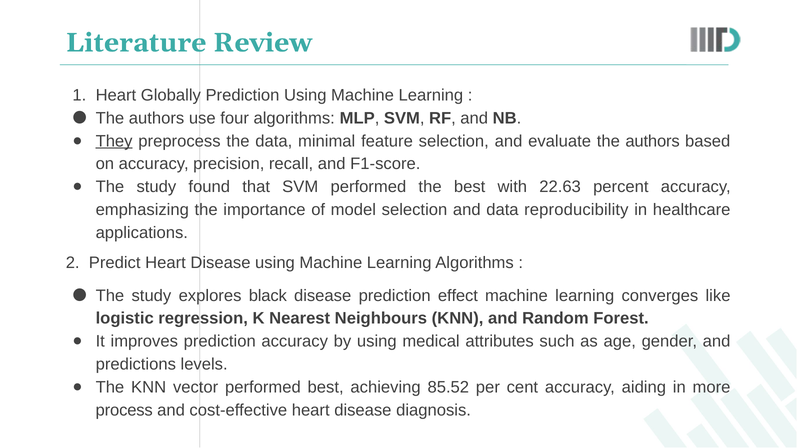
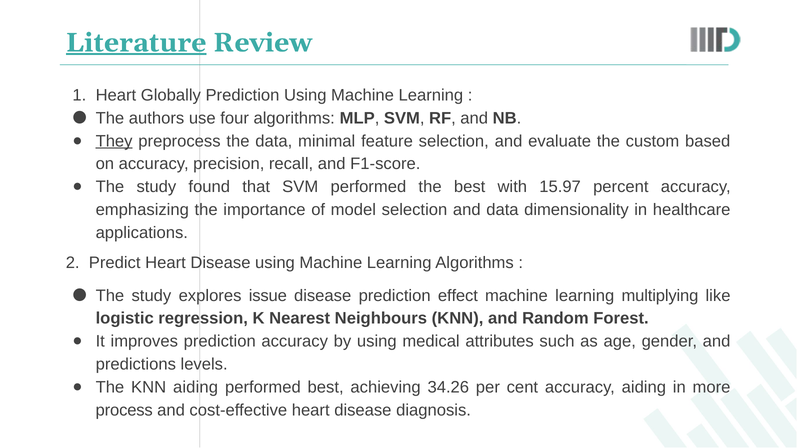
Literature underline: none -> present (136, 43)
evaluate the authors: authors -> custom (652, 141)
22.63: 22.63 -> 15.97 (560, 187)
reproducibility: reproducibility -> dimensionality (576, 210)
black: black -> issue (268, 296)
converges: converges -> multiplying (660, 296)
KNN vector: vector -> aiding (196, 387)
85.52: 85.52 -> 34.26 (448, 387)
